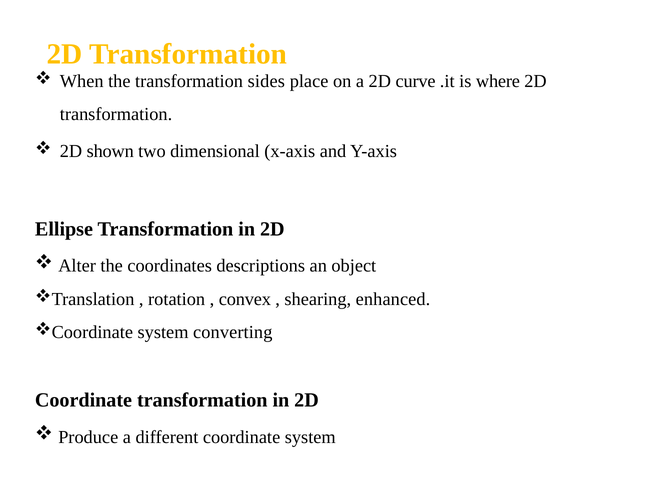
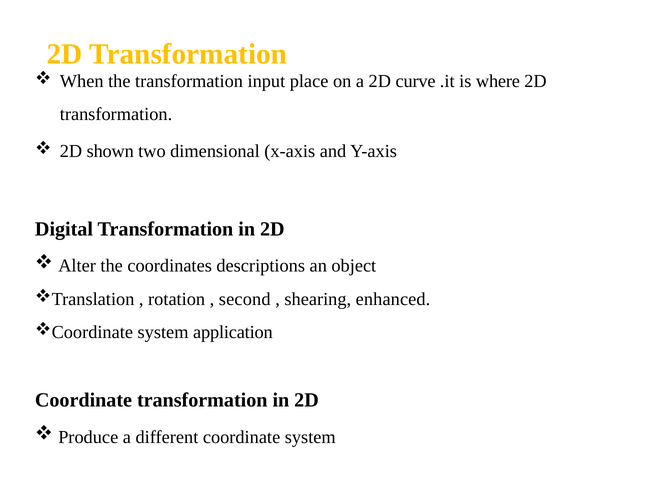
sides: sides -> input (266, 81)
Ellipse: Ellipse -> Digital (64, 229)
convex: convex -> second (245, 299)
converting: converting -> application (233, 332)
